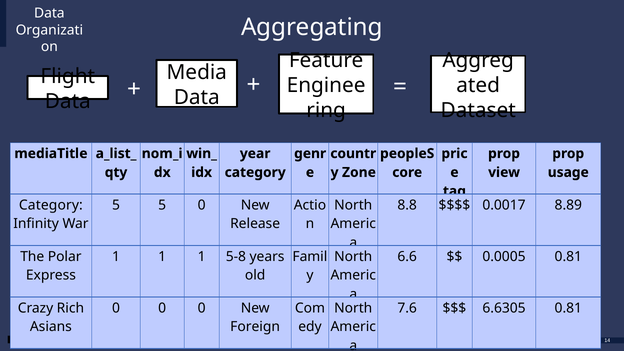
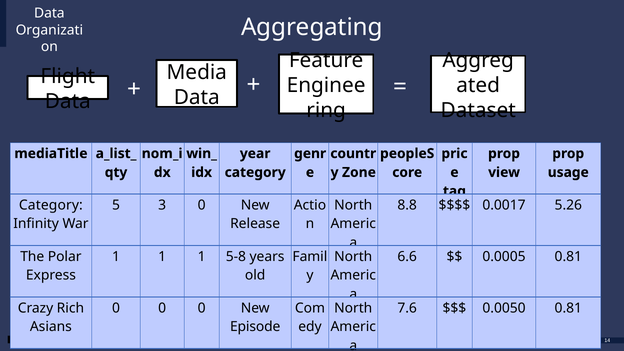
5 5: 5 -> 3 (162, 205)
8.89: 8.89 -> 5.26 (568, 205)
6.6305: 6.6305 -> 0.0050 (504, 308)
Foreign: Foreign -> Episode (255, 327)
